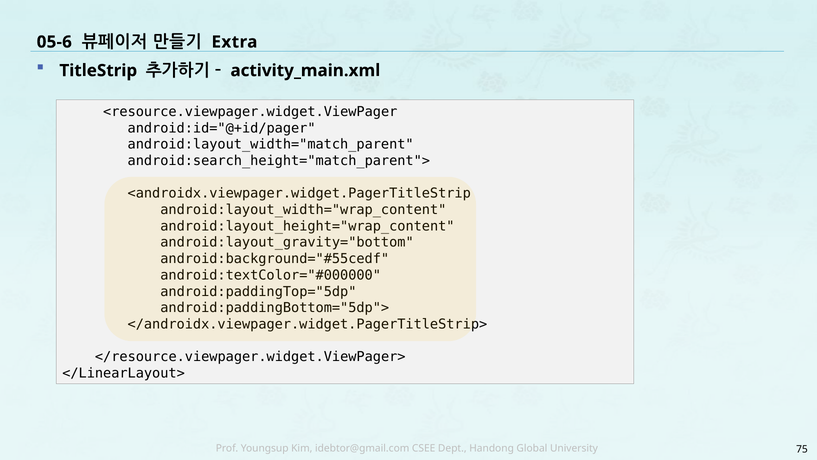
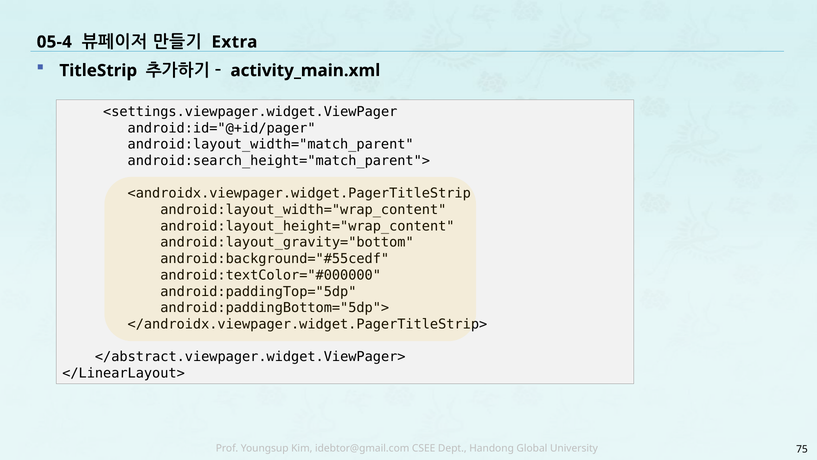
05-6: 05-6 -> 05-4 (54, 42)
<resource.viewpager.widget.ViewPager: <resource.viewpager.widget.ViewPager -> <settings.viewpager.widget.ViewPager (250, 112)
</resource.viewpager.widget.ViewPager>: </resource.viewpager.widget.ViewPager> -> </abstract.viewpager.widget.ViewPager> (250, 357)
